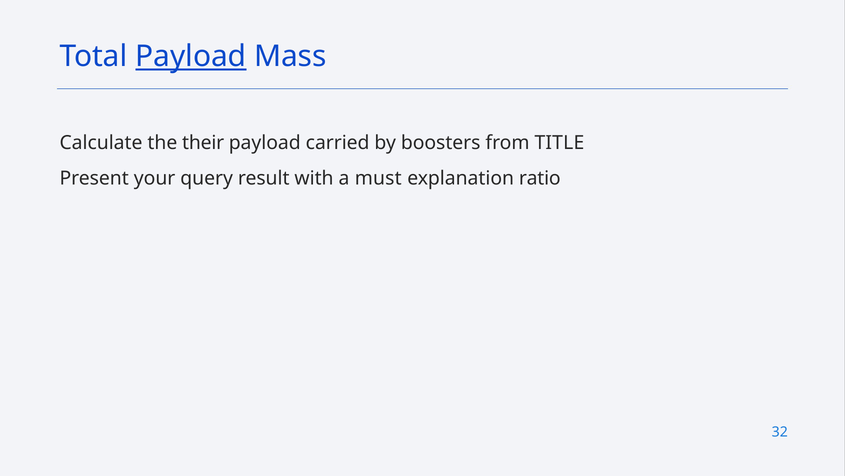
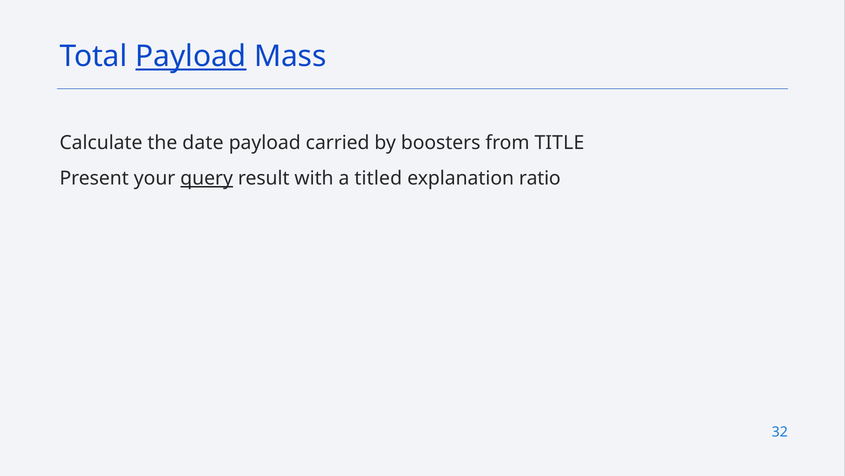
their: their -> date (203, 143)
query underline: none -> present (207, 178)
must: must -> titled (378, 178)
